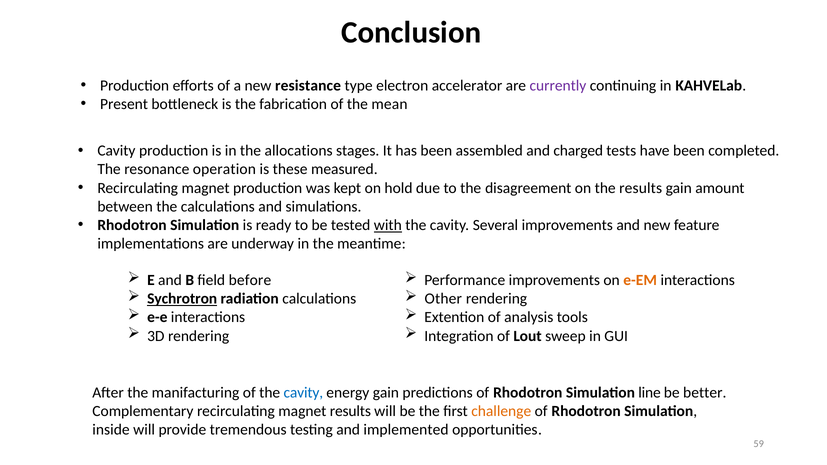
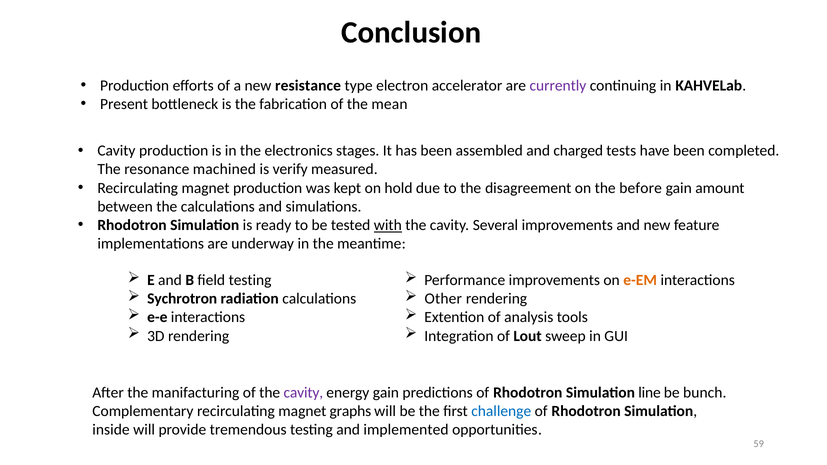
allocations: allocations -> electronics (299, 151)
operation: operation -> machined (224, 169)
these: these -> verify (290, 169)
the results: results -> before (641, 188)
field before: before -> testing (250, 280)
Sychrotron underline: present -> none (182, 299)
cavity colour: blue -> purple (303, 393)
better: better -> bunch (705, 393)
magnet results: results -> graphs (350, 411)
challenge colour: orange -> blue (501, 411)
